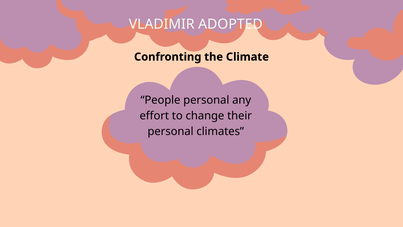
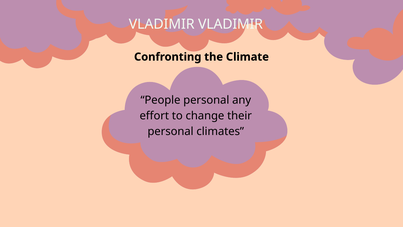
VLADIMIR ADOPTED: ADOPTED -> VLADIMIR (231, 24)
